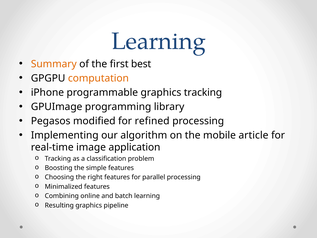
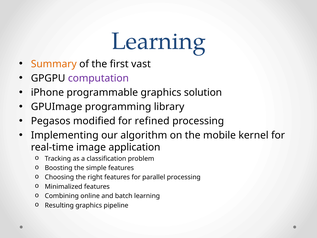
best: best -> vast (141, 64)
computation colour: orange -> purple (98, 78)
graphics tracking: tracking -> solution (203, 92)
article: article -> kernel (254, 135)
